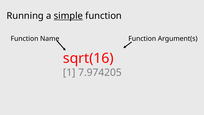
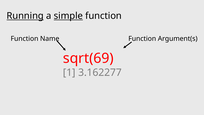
Running underline: none -> present (25, 16)
sqrt(16: sqrt(16 -> sqrt(69 (88, 58)
7.974205: 7.974205 -> 3.162277 (100, 72)
